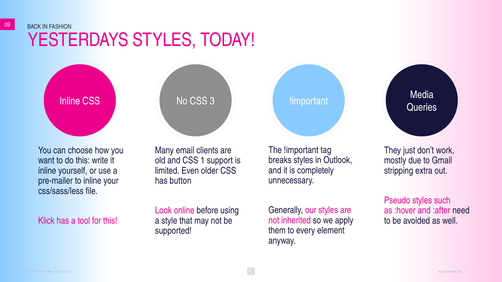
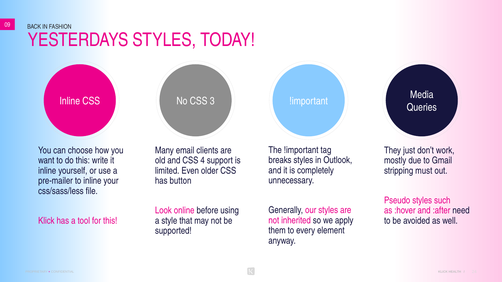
1: 1 -> 4 (203, 161)
extra: extra -> must (424, 171)
